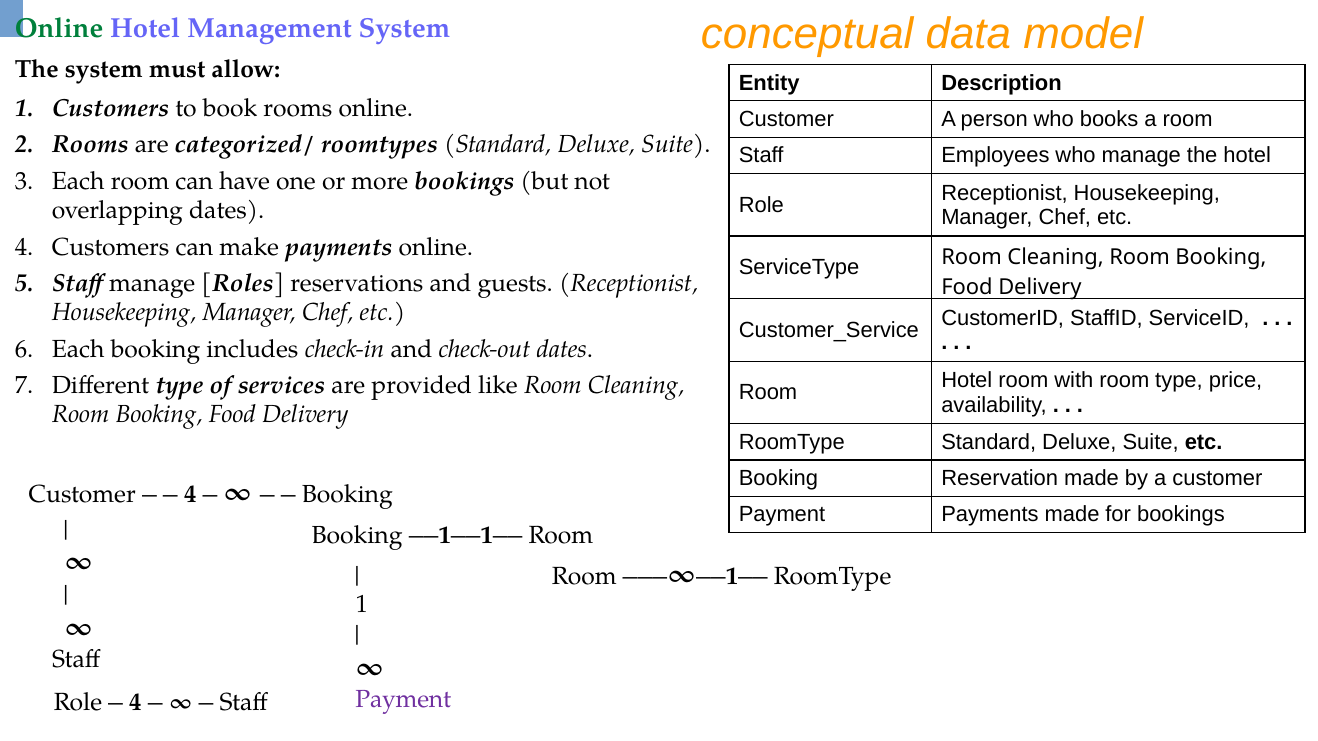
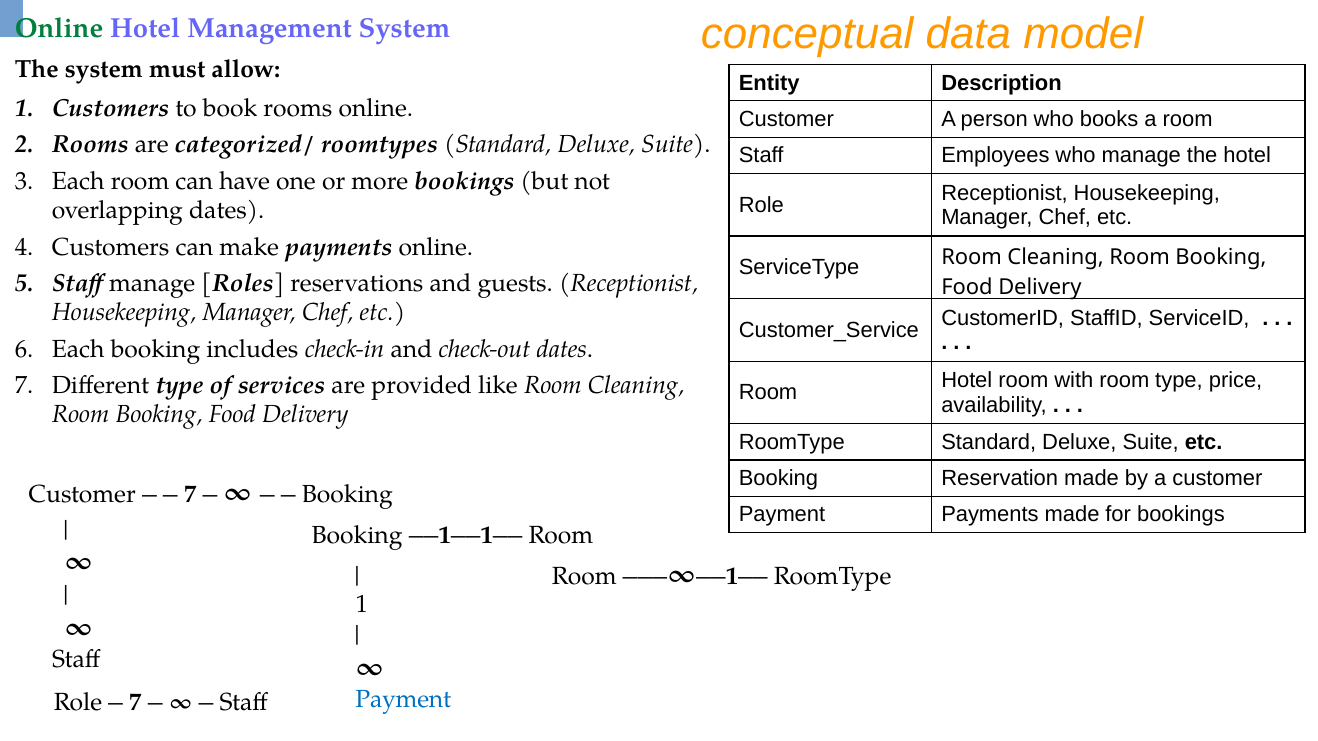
4: 4 -> 7 (190, 495)
Payment colour: purple -> blue (403, 700)
4: 4 -> 7 (135, 702)
